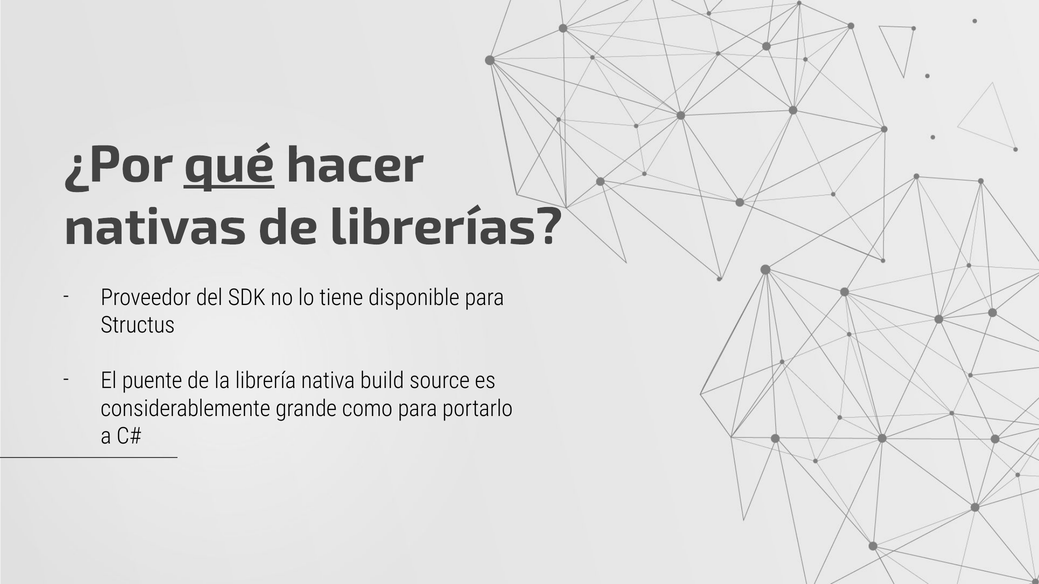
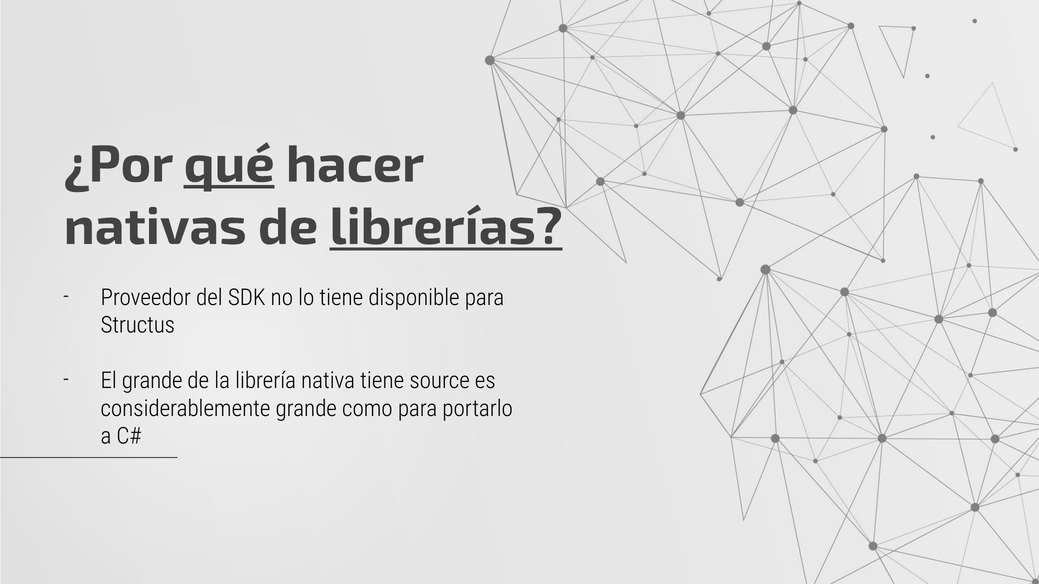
librerías underline: none -> present (446, 227)
El puente: puente -> grande (152, 381)
nativa build: build -> tiene (382, 381)
